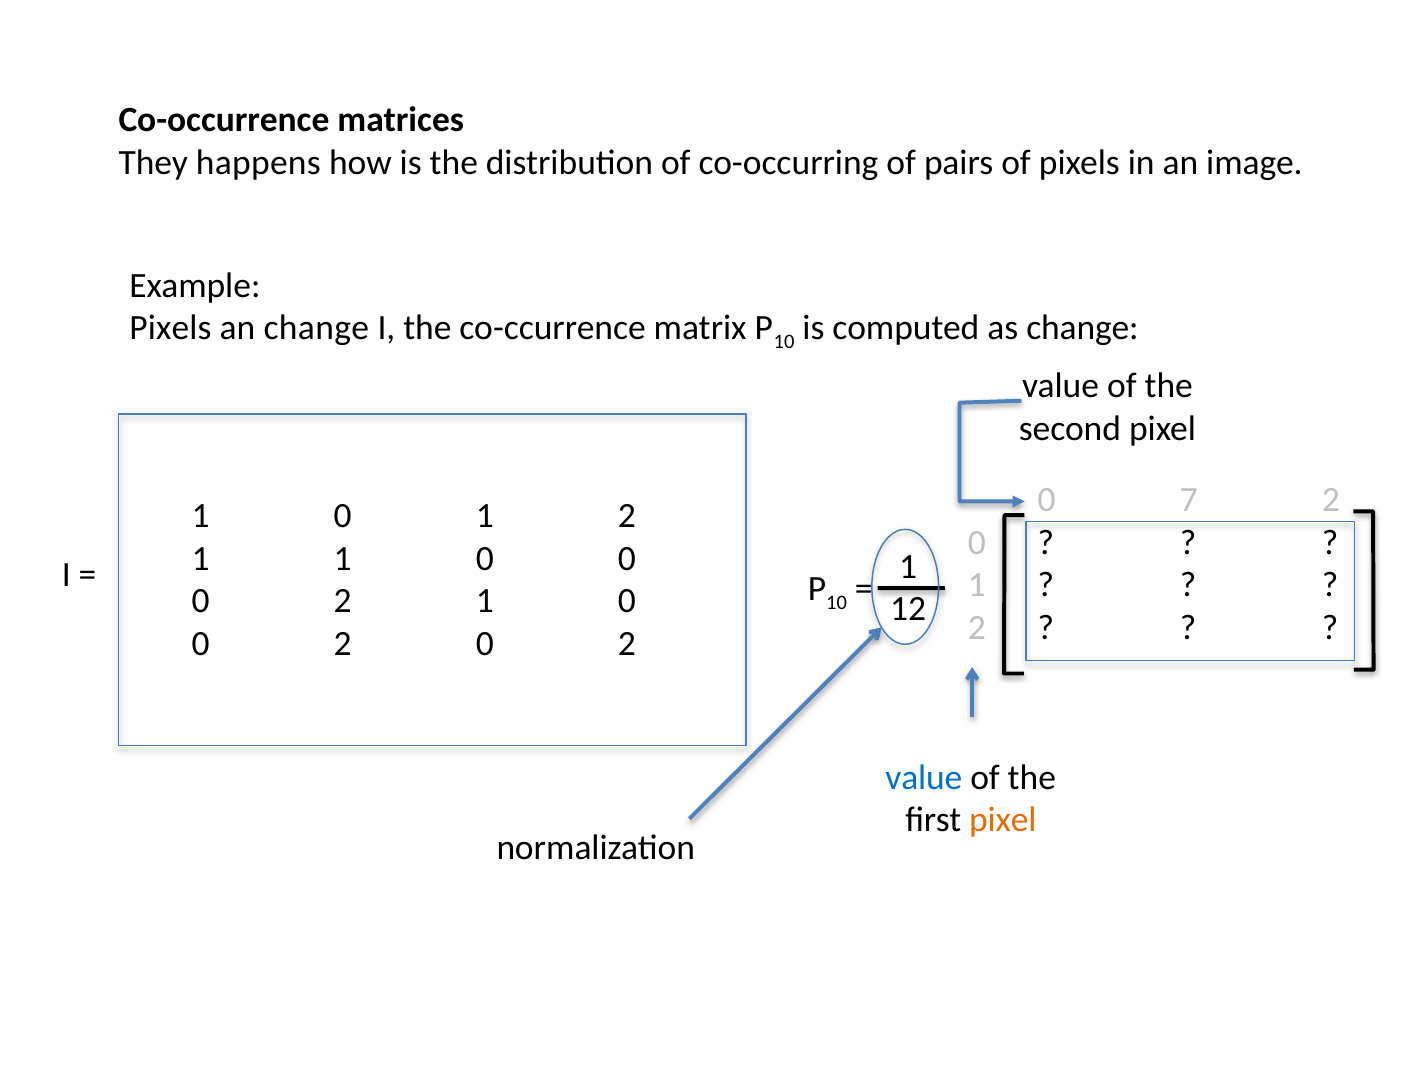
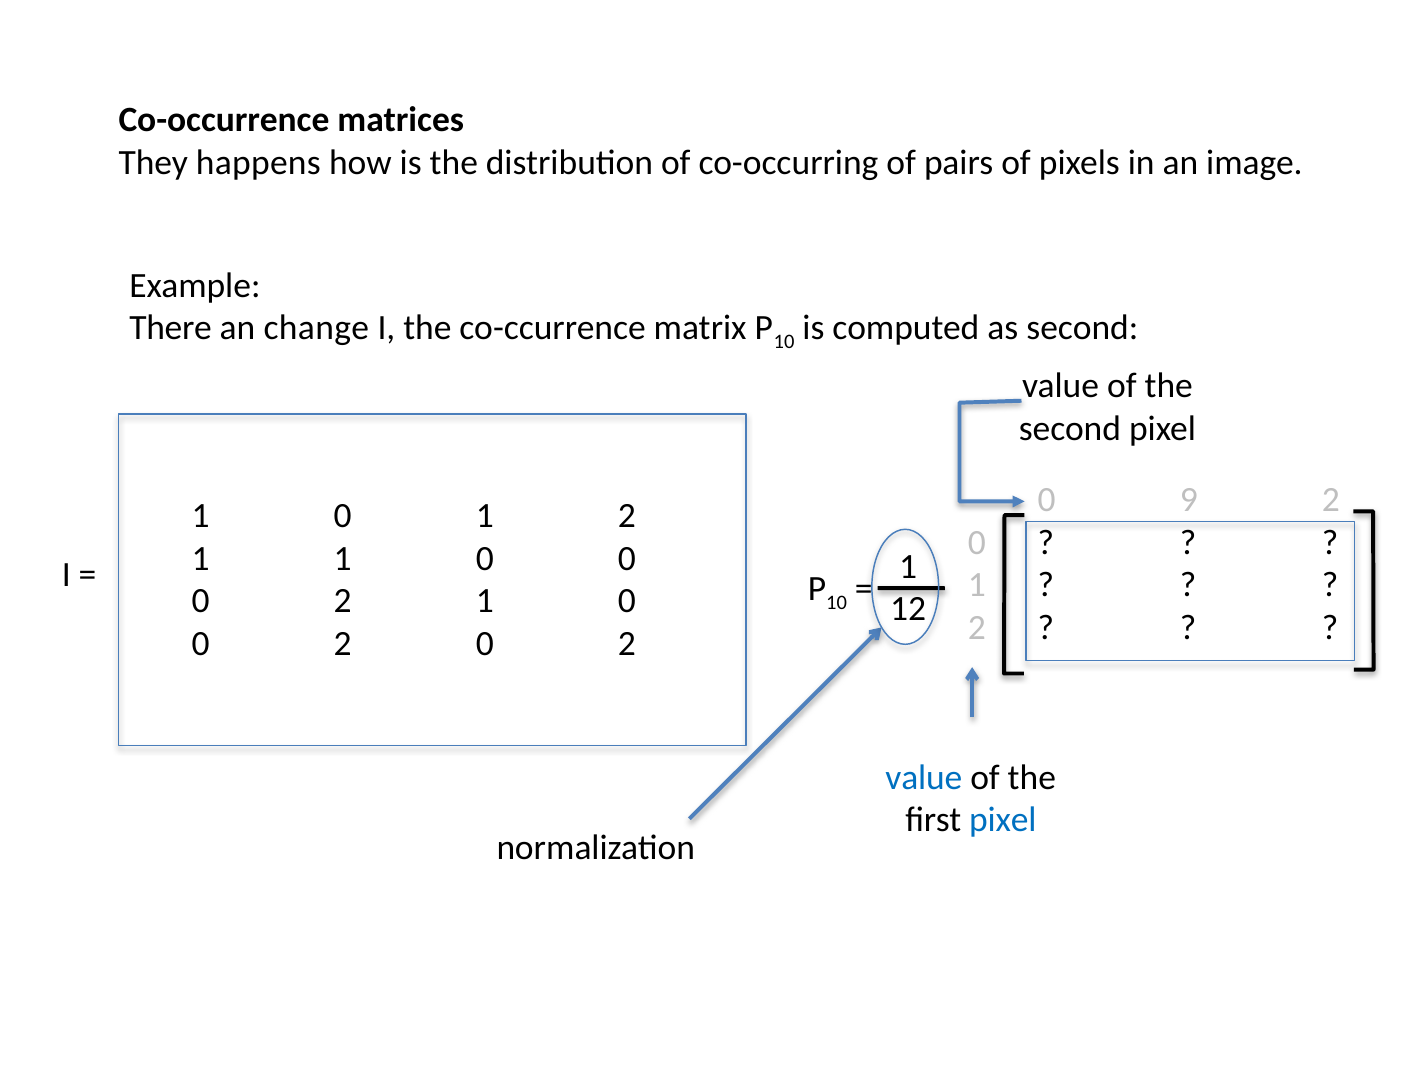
Pixels: Pixels -> There (171, 328)
as change: change -> second (1082, 328)
7: 7 -> 9 (1189, 500)
pixel colour: orange -> blue (1003, 821)
